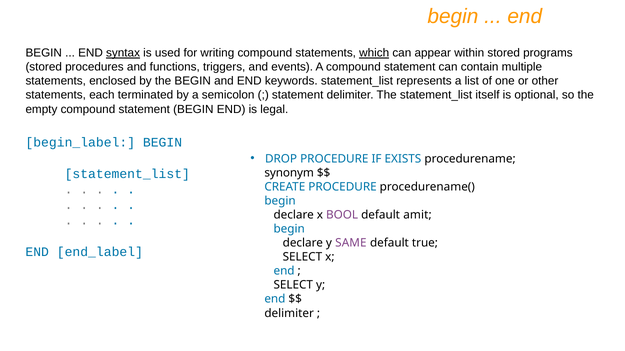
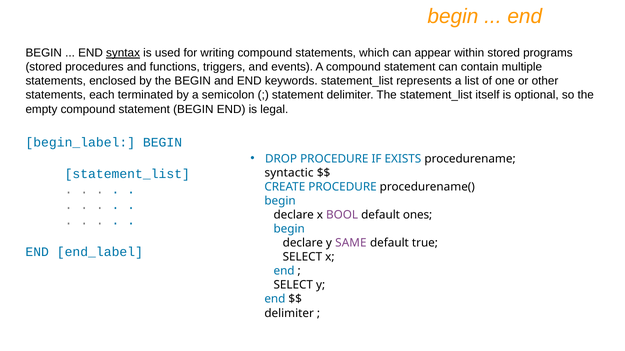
which underline: present -> none (374, 53)
synonym: synonym -> syntactic (289, 173)
amit: amit -> ones (418, 215)
